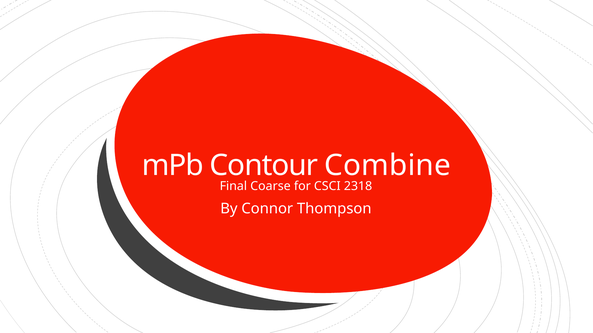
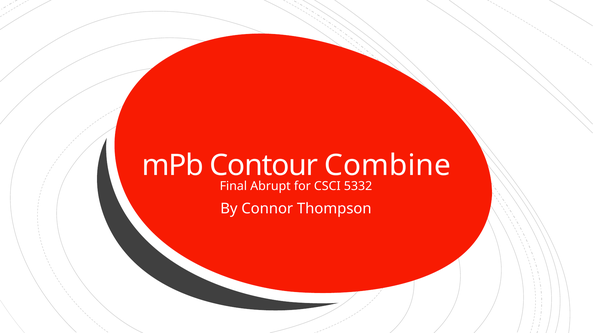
Coarse: Coarse -> Abrupt (271, 186)
2318: 2318 -> 5332 (358, 186)
